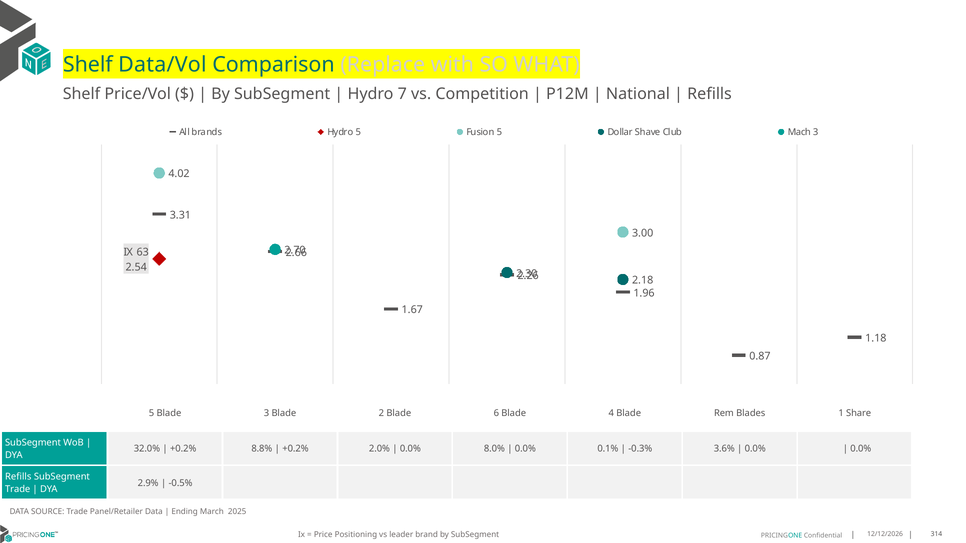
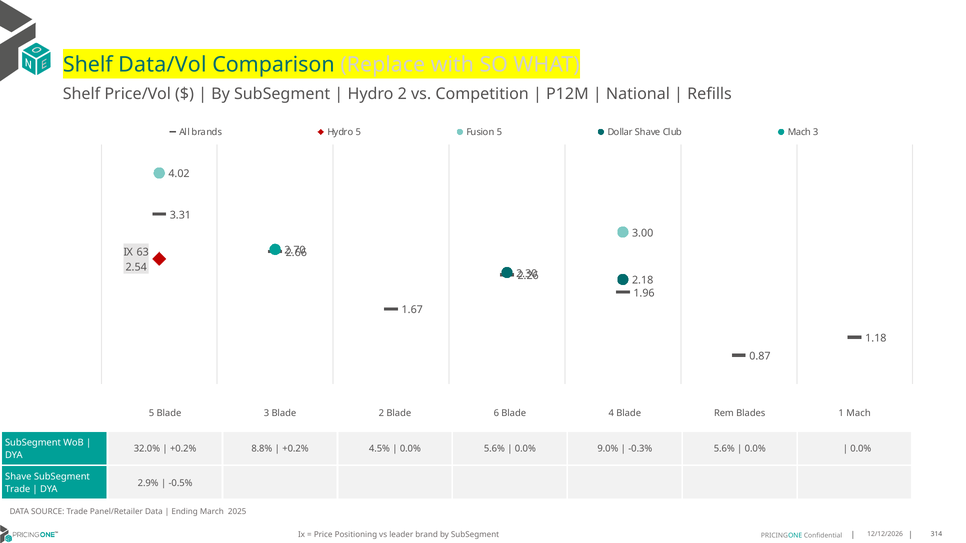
Hydro 7: 7 -> 2 (402, 94)
1 Share: Share -> Mach (858, 413)
2.0%: 2.0% -> 4.5% (379, 449)
0.0% 8.0%: 8.0% -> 5.6% (494, 449)
0.1%: 0.1% -> 9.0% (608, 449)
-0.3% 3.6%: 3.6% -> 5.6% (724, 449)
Refills: Refills -> Shave (18, 477)
